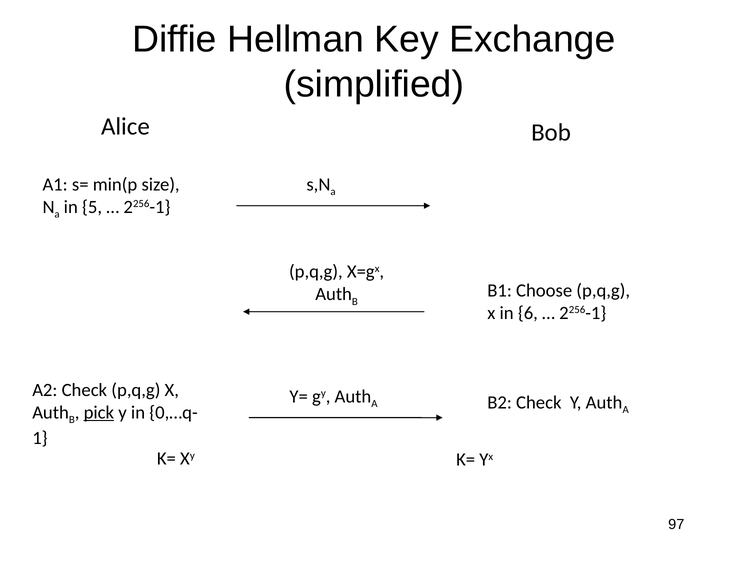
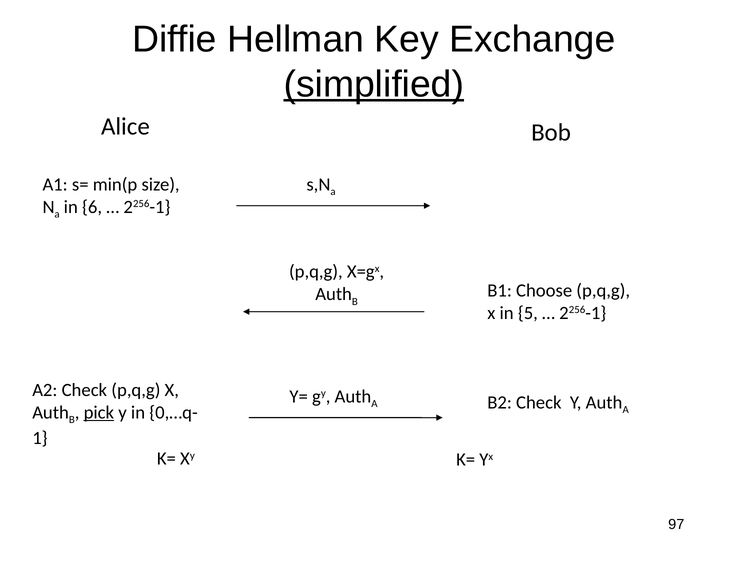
simplified underline: none -> present (374, 84)
5: 5 -> 6 (92, 207)
6: 6 -> 5 (528, 313)
